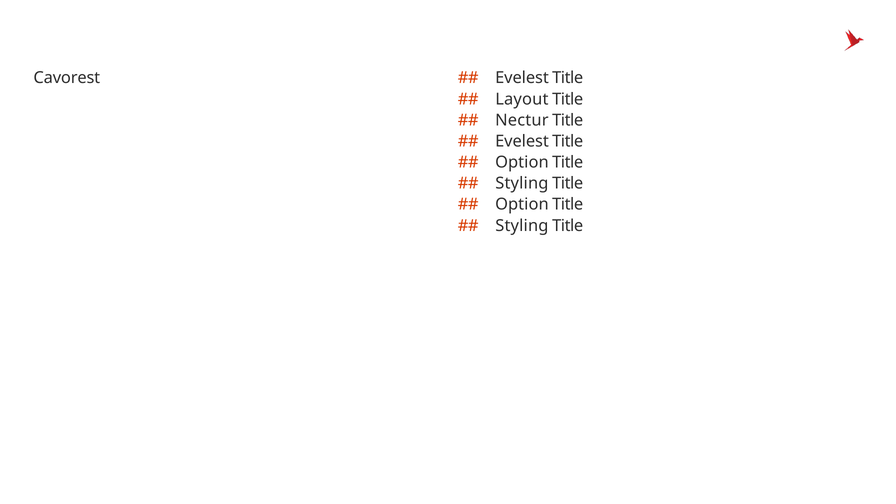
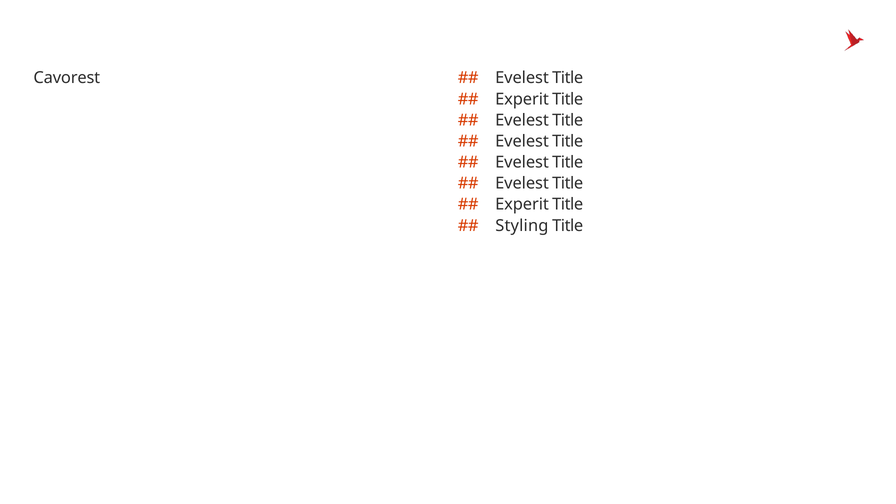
Layout: Layout -> Experit (522, 99)
Nectur: Nectur -> Evelest (522, 120)
Option: Option -> Evelest (522, 162)
Styling: Styling -> Evelest (522, 183)
Option: Option -> Experit (522, 205)
